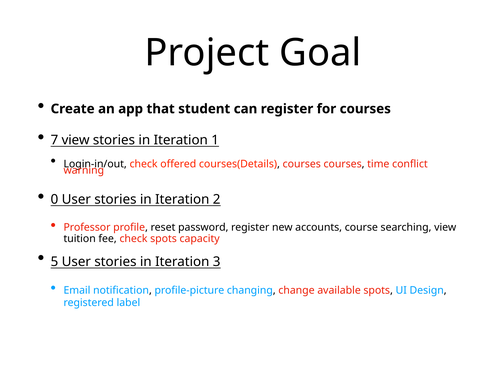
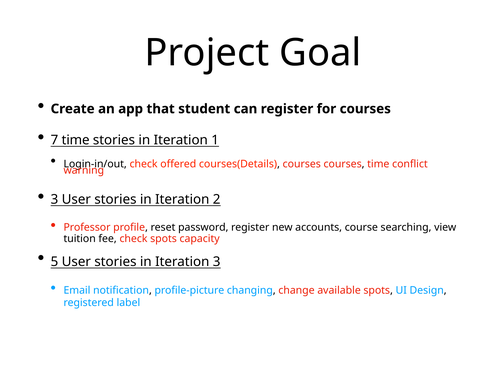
7 view: view -> time (76, 140)
0: 0 -> 3 (54, 199)
